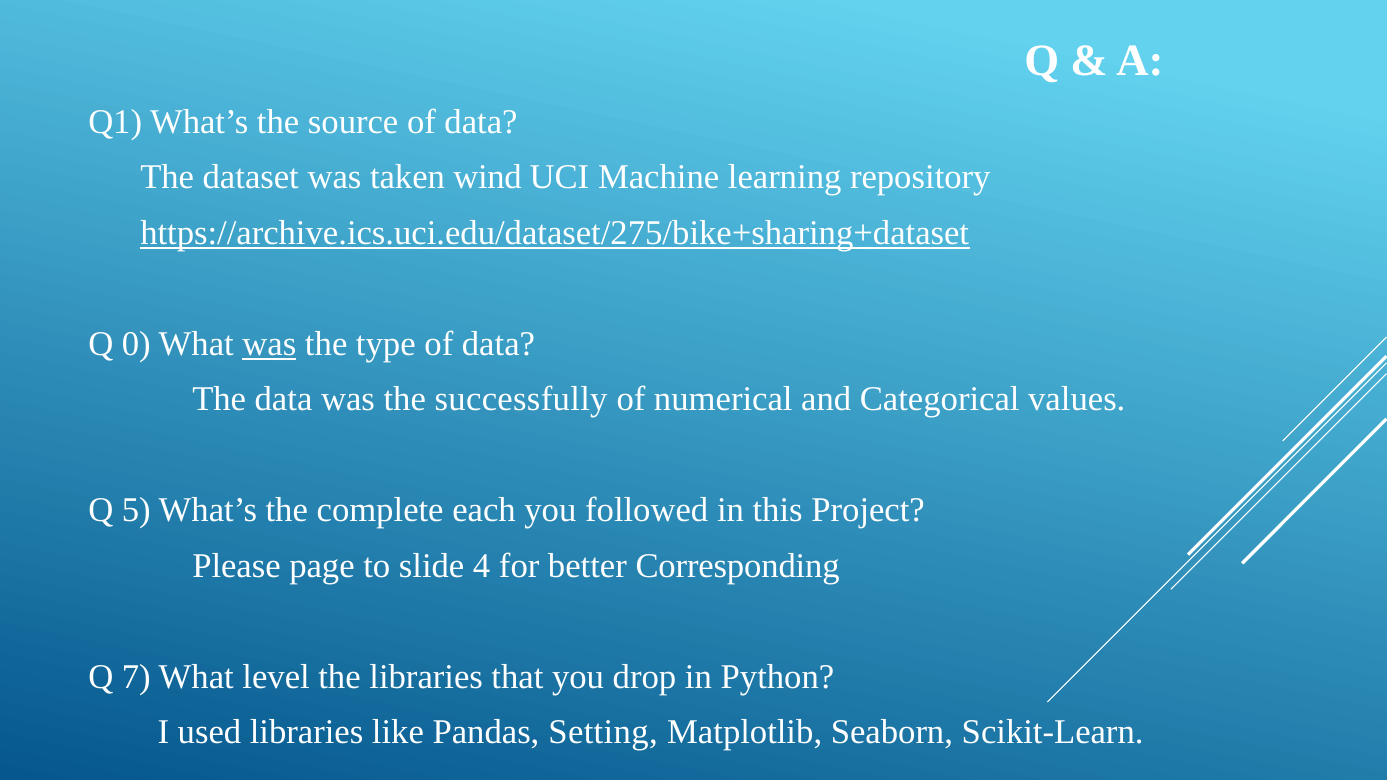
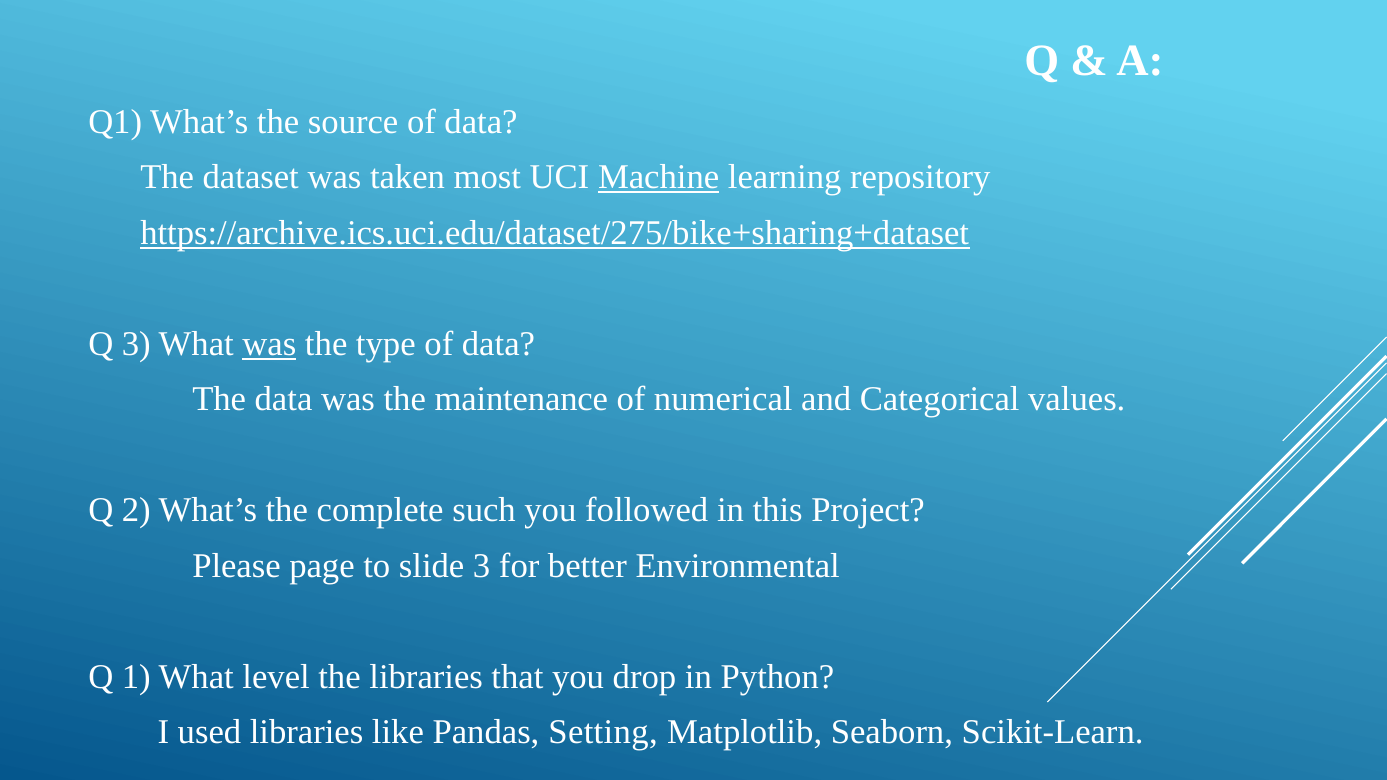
wind: wind -> most (487, 178)
Machine underline: none -> present (659, 178)
Q 0: 0 -> 3 (136, 344)
successfully: successfully -> maintenance (521, 400)
5: 5 -> 2 (136, 511)
each: each -> such (484, 511)
slide 4: 4 -> 3 (482, 566)
Corresponding: Corresponding -> Environmental (738, 566)
7: 7 -> 1 (136, 677)
